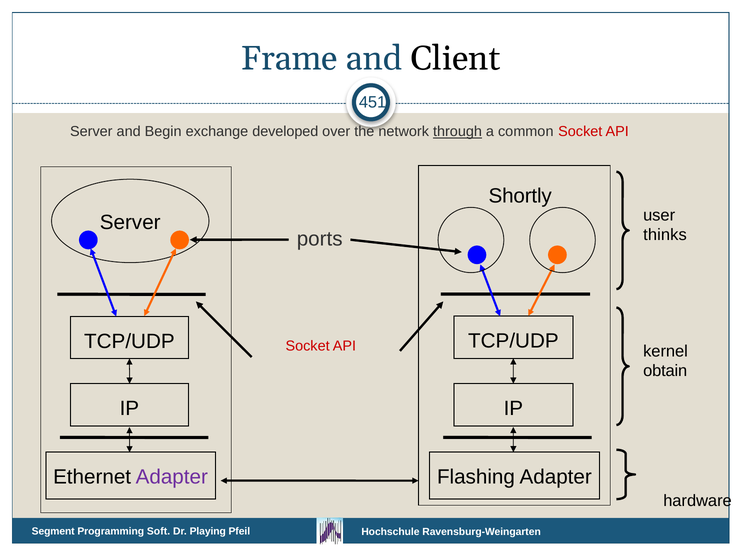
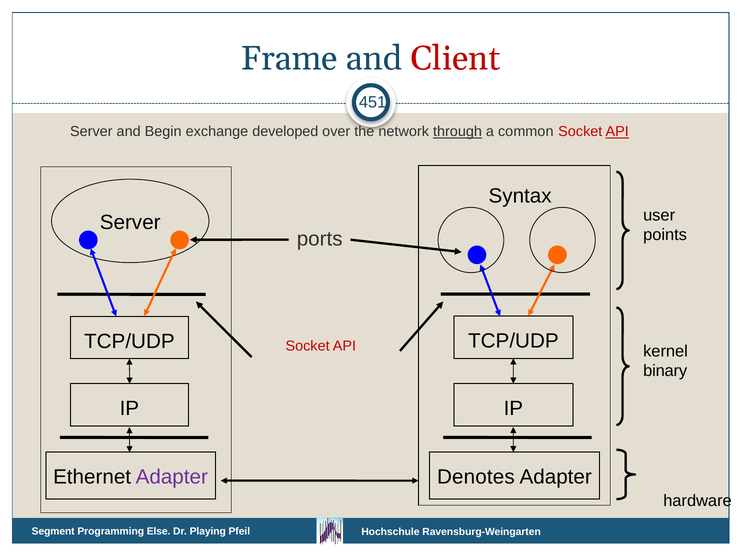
Client colour: black -> red (455, 58)
API underline: none -> present (617, 132)
Shortly: Shortly -> Syntax (520, 196)
thinks: thinks -> points (665, 235)
obtain: obtain -> binary (665, 371)
Flashing: Flashing -> Denotes (476, 477)
Soft: Soft -> Else (159, 532)
